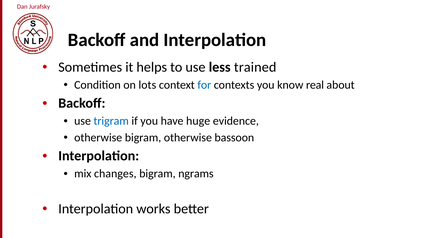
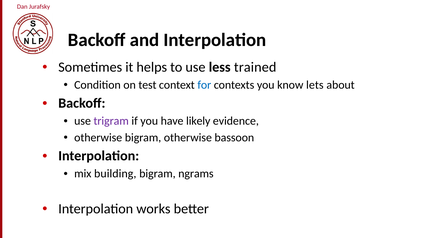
lots: lots -> test (147, 85)
real: real -> lets (315, 85)
trigram colour: blue -> purple (111, 121)
huge: huge -> likely (198, 121)
changes: changes -> building (115, 174)
